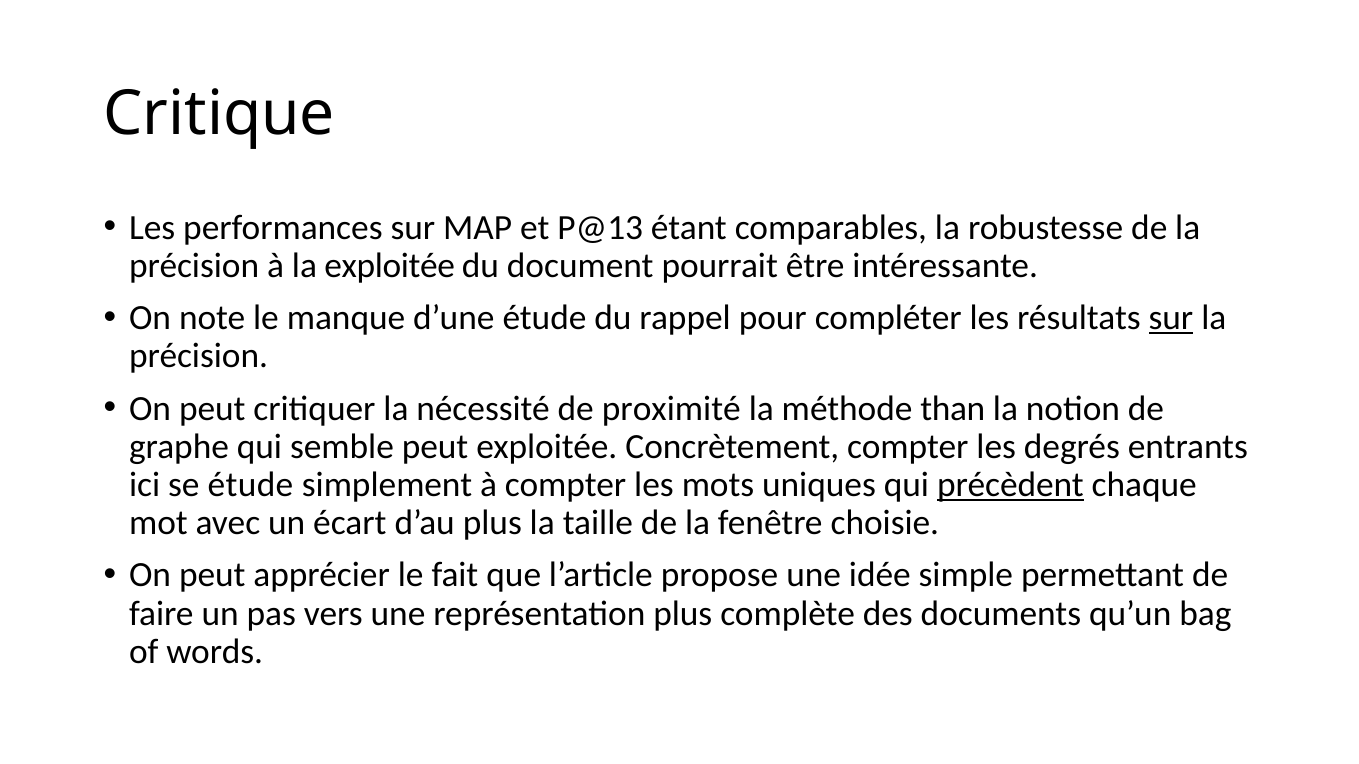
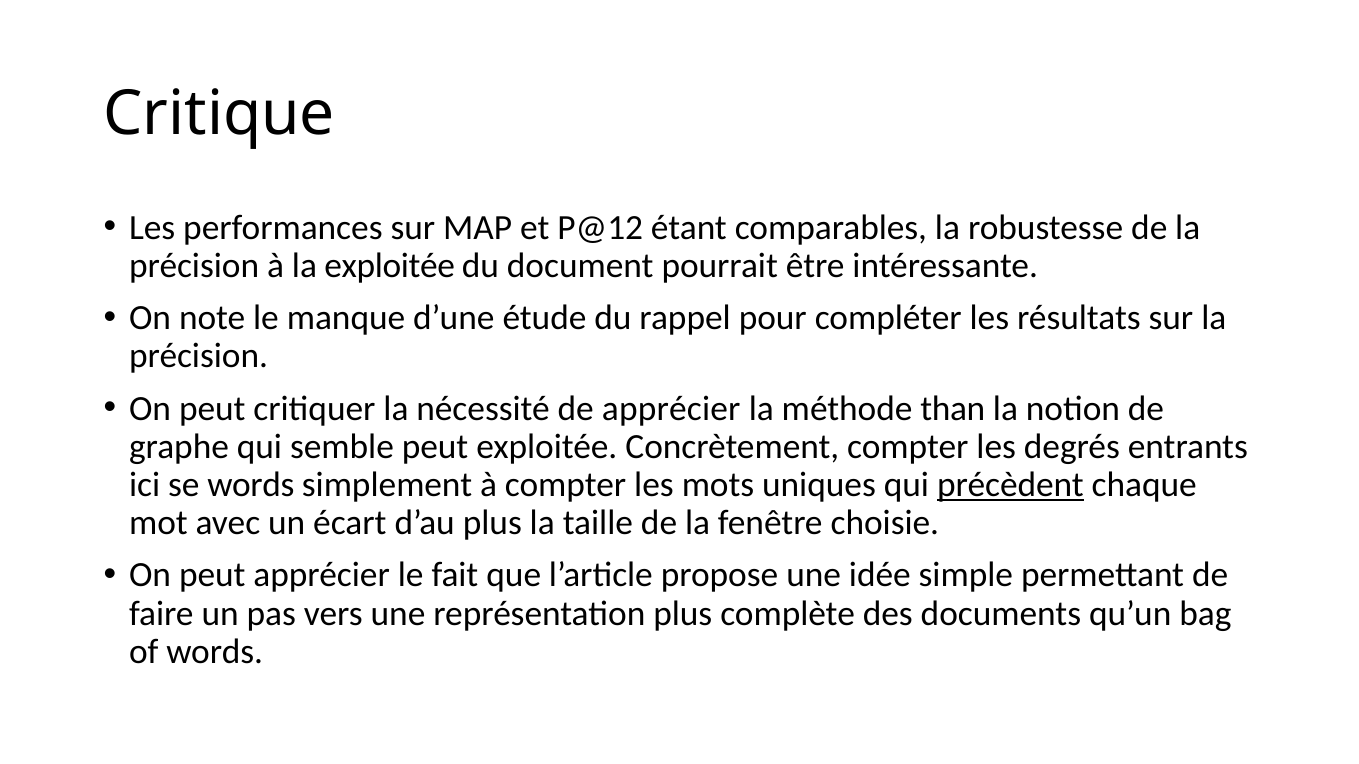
P@13: P@13 -> P@12 (600, 227)
sur underline: present -> none (1171, 318)
de proximité: proximité -> apprécier (671, 409)
se étude: étude -> words (251, 485)
